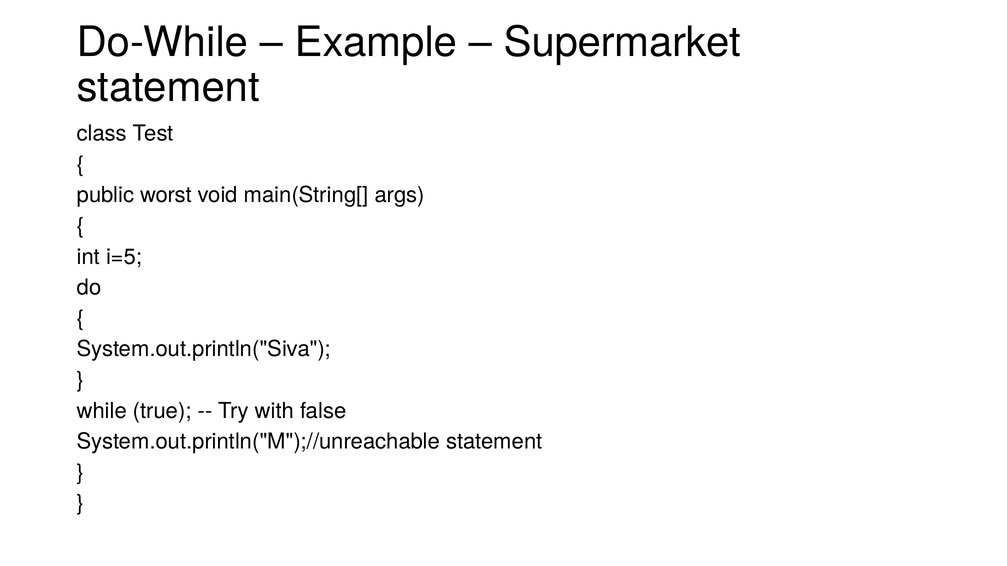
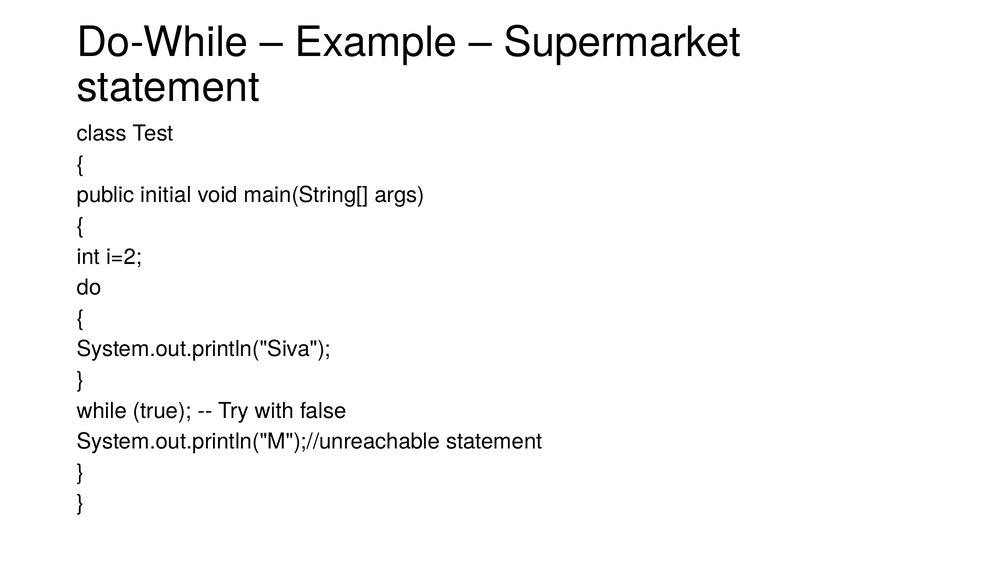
worst: worst -> initial (166, 195)
i=5: i=5 -> i=2 (124, 257)
